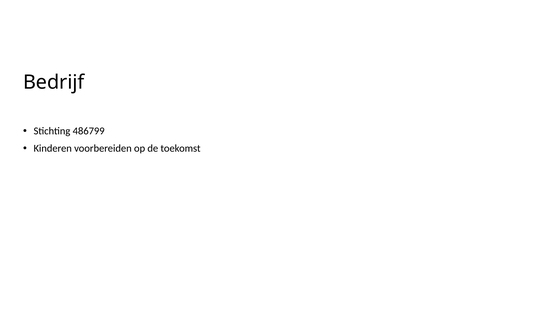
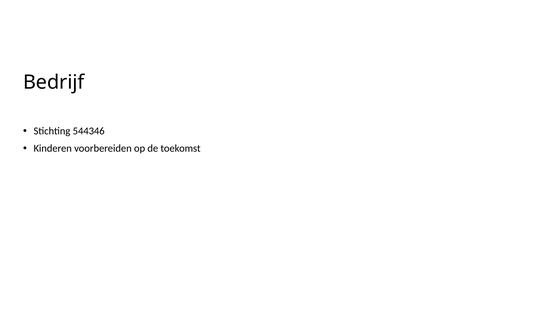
486799: 486799 -> 544346 (89, 131)
